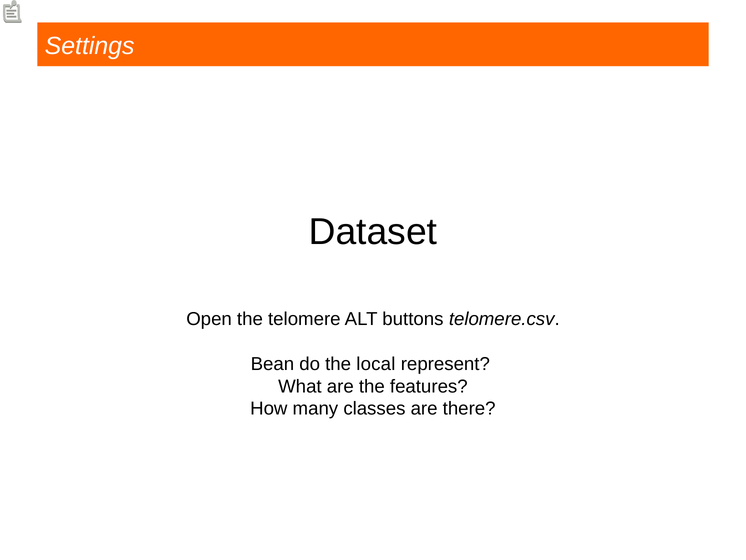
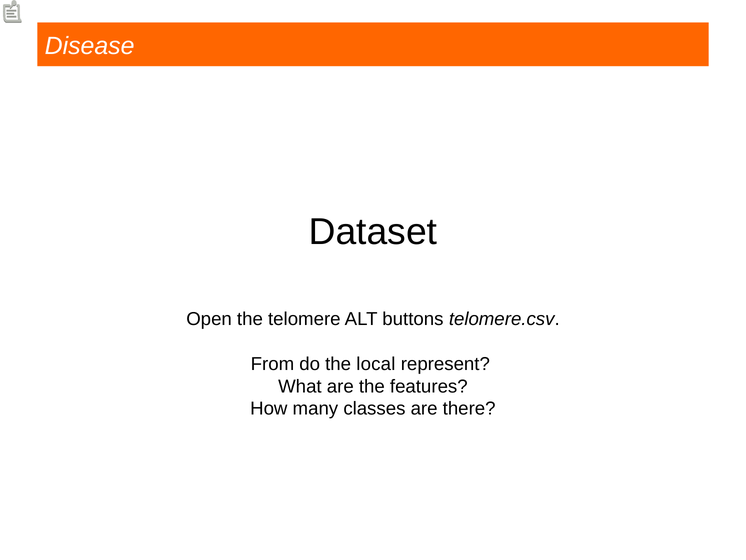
Settings: Settings -> Disease (90, 46)
Bean: Bean -> From (272, 364)
